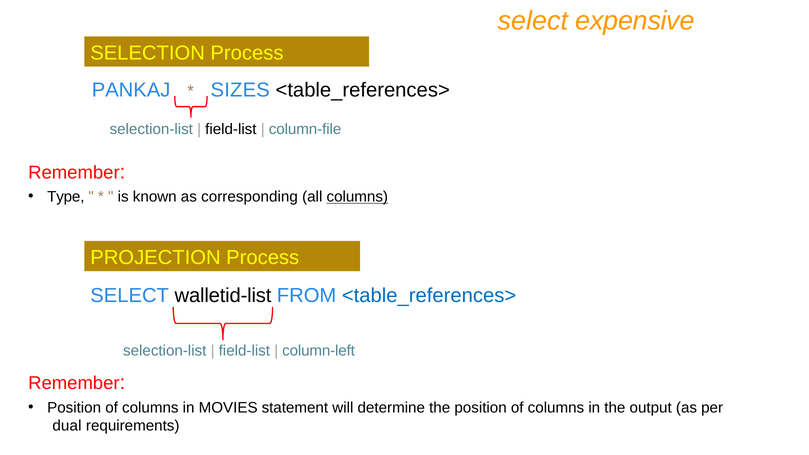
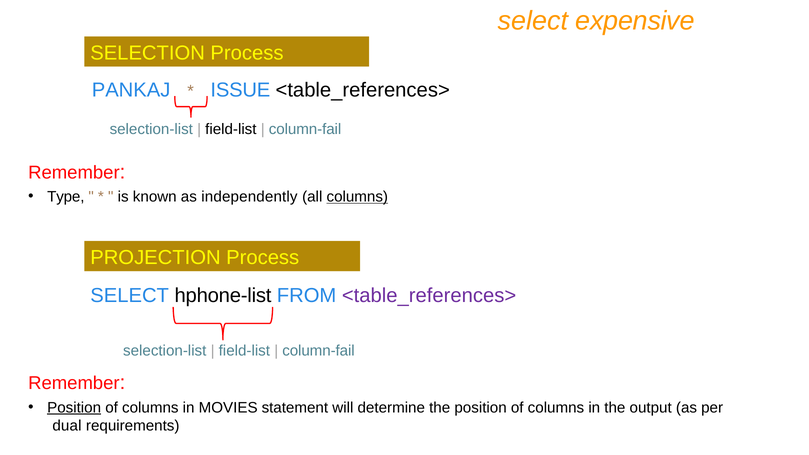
SIZES: SIZES -> ISSUE (240, 90)
column-file: column-file -> column-fail (305, 129)
corresponding: corresponding -> independently (249, 197)
walletid-list: walletid-list -> hphone-list (223, 296)
<table_references> colour: blue -> purple (429, 296)
column-left: column-left -> column-fail (318, 351)
Position underline: none -> present (74, 408)
